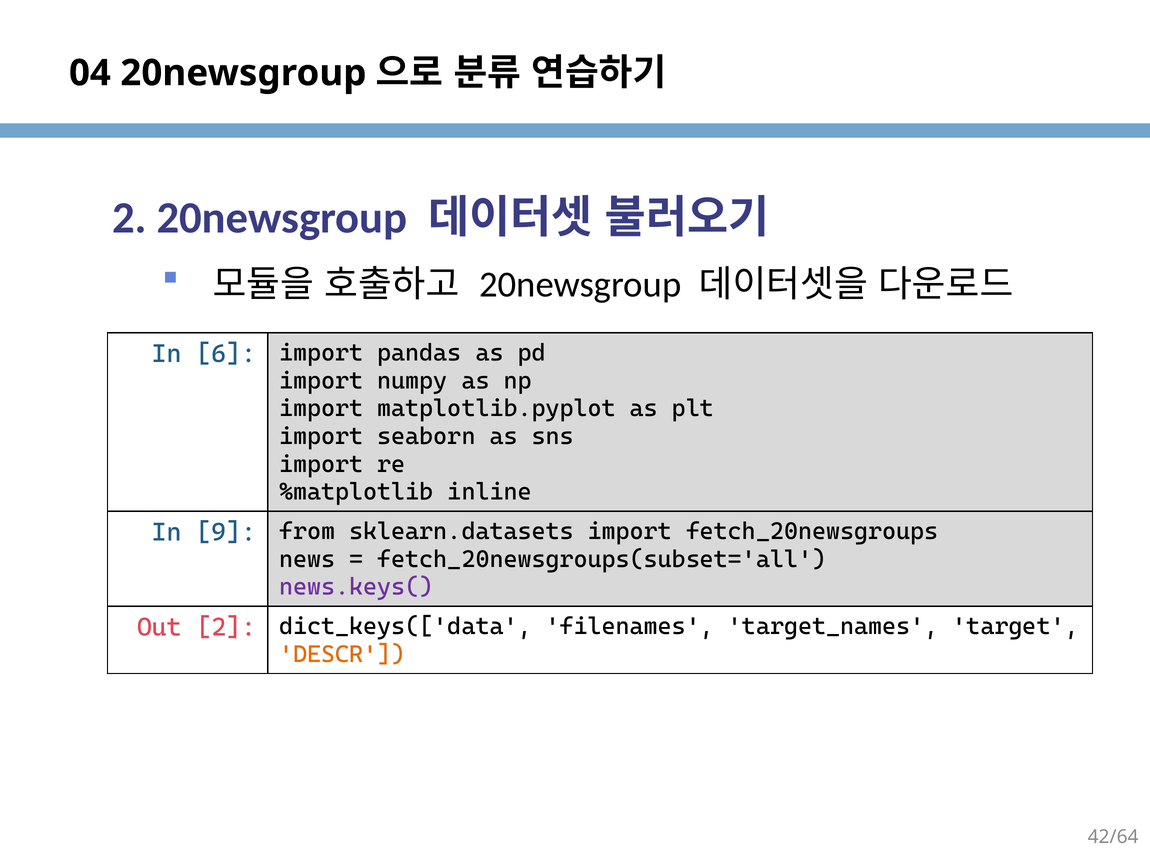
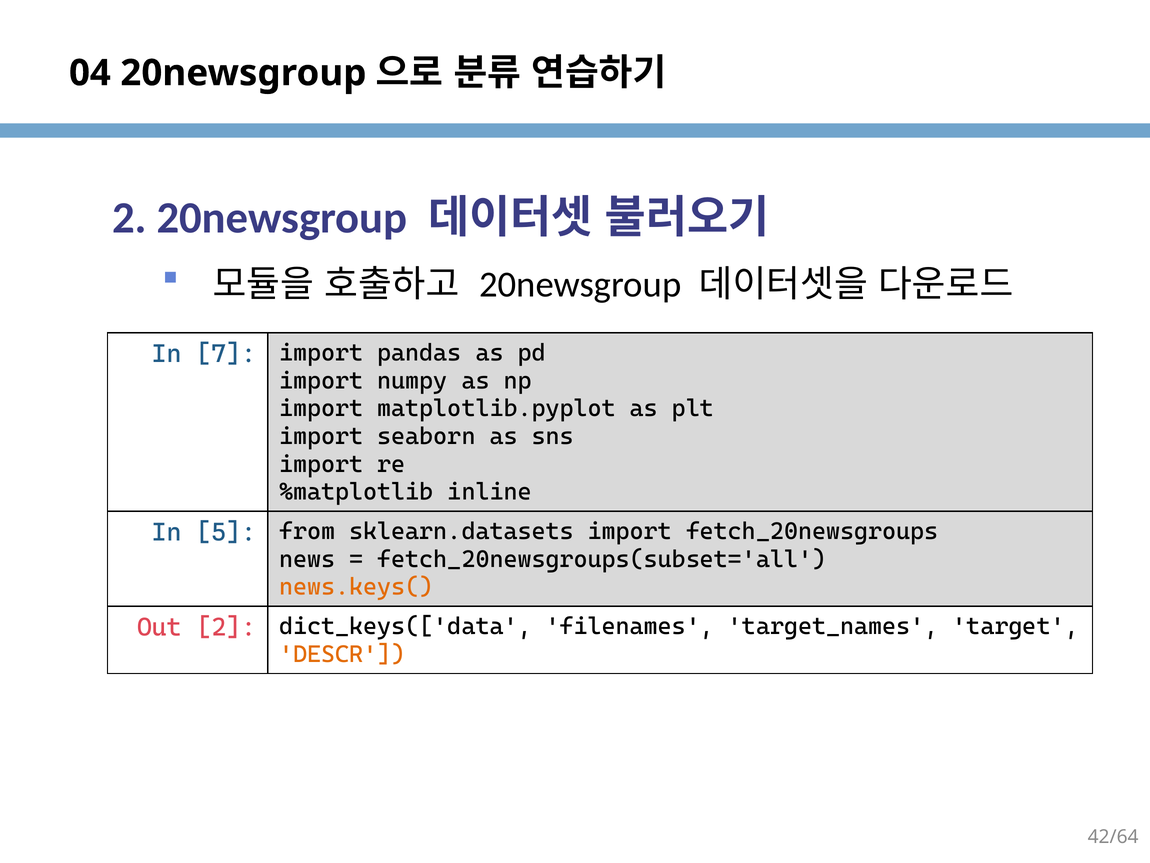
6: 6 -> 7 (226, 354)
9: 9 -> 5 (226, 532)
news.keys( colour: purple -> orange (356, 587)
